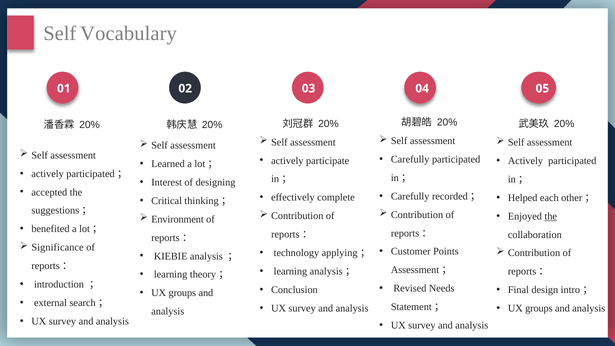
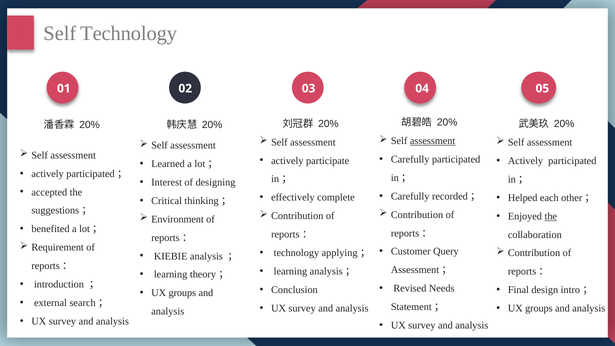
Self Vocabulary: Vocabulary -> Technology (129, 34)
assessment underline: none -> present (433, 141)
Significance: Significance -> Requirement (58, 247)
Points: Points -> Query (446, 252)
